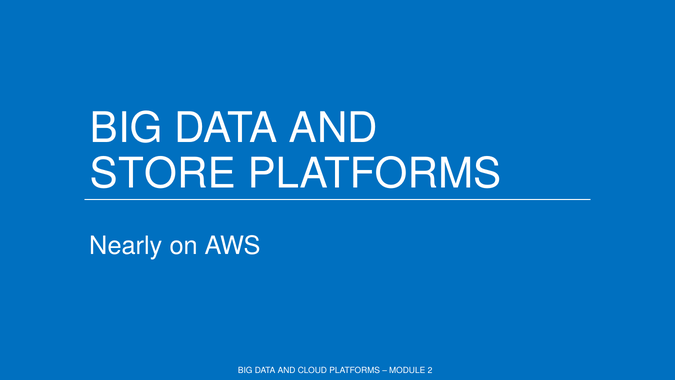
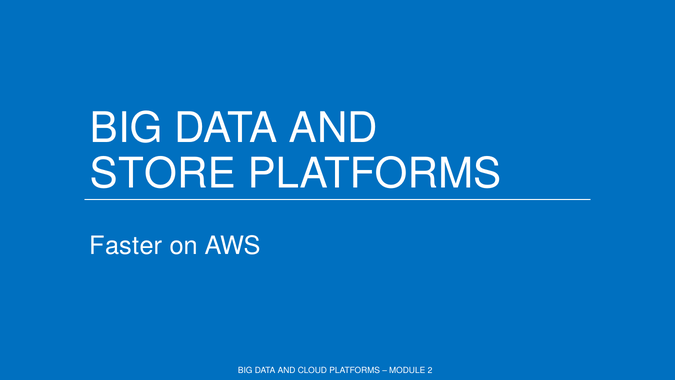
Nearly: Nearly -> Faster (126, 246)
